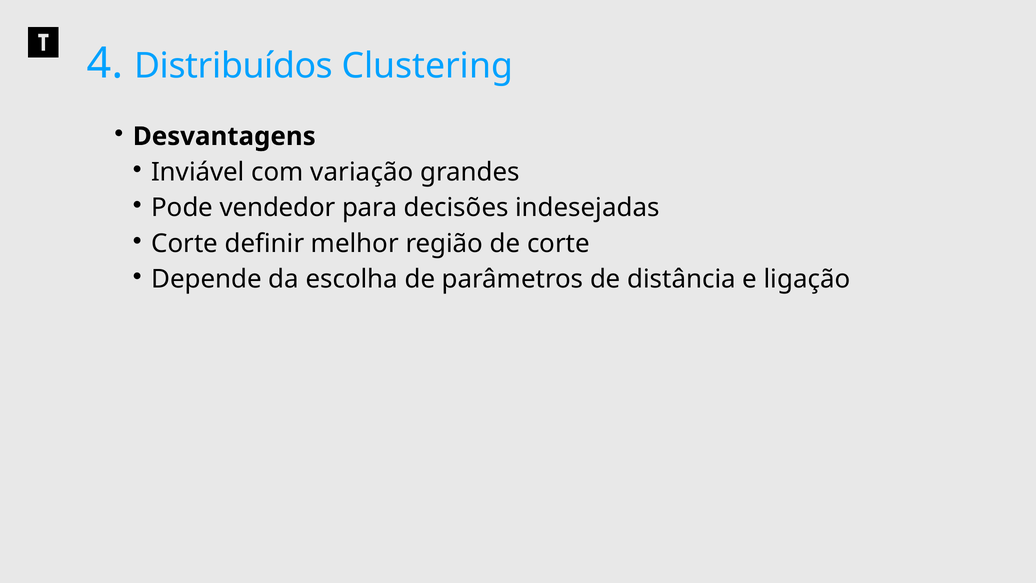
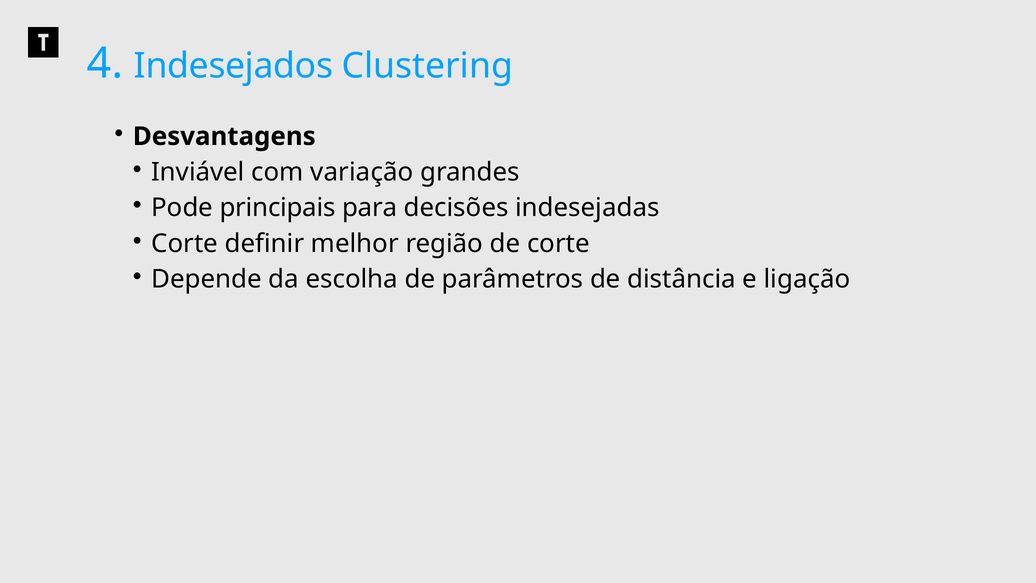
Distribuídos: Distribuídos -> Indesejados (234, 66)
vendedor: vendedor -> principais (278, 208)
